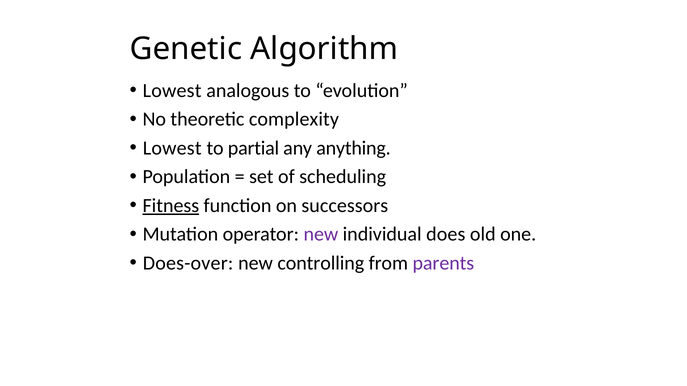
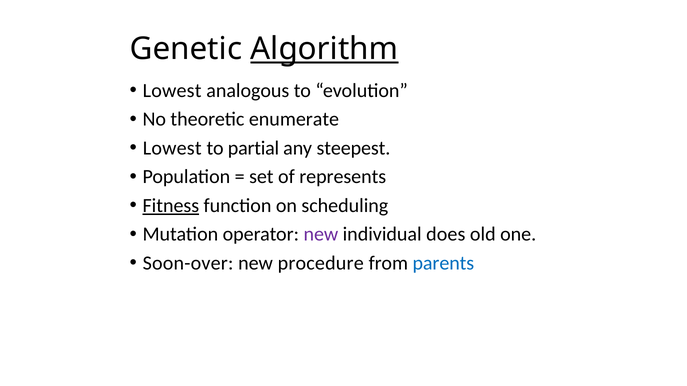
Algorithm underline: none -> present (324, 49)
complexity: complexity -> enumerate (294, 119)
anything: anything -> steepest (353, 148)
scheduling: scheduling -> represents (343, 177)
successors: successors -> scheduling (345, 206)
Does-over: Does-over -> Soon-over (188, 263)
controlling: controlling -> procedure (321, 263)
parents colour: purple -> blue (443, 263)
